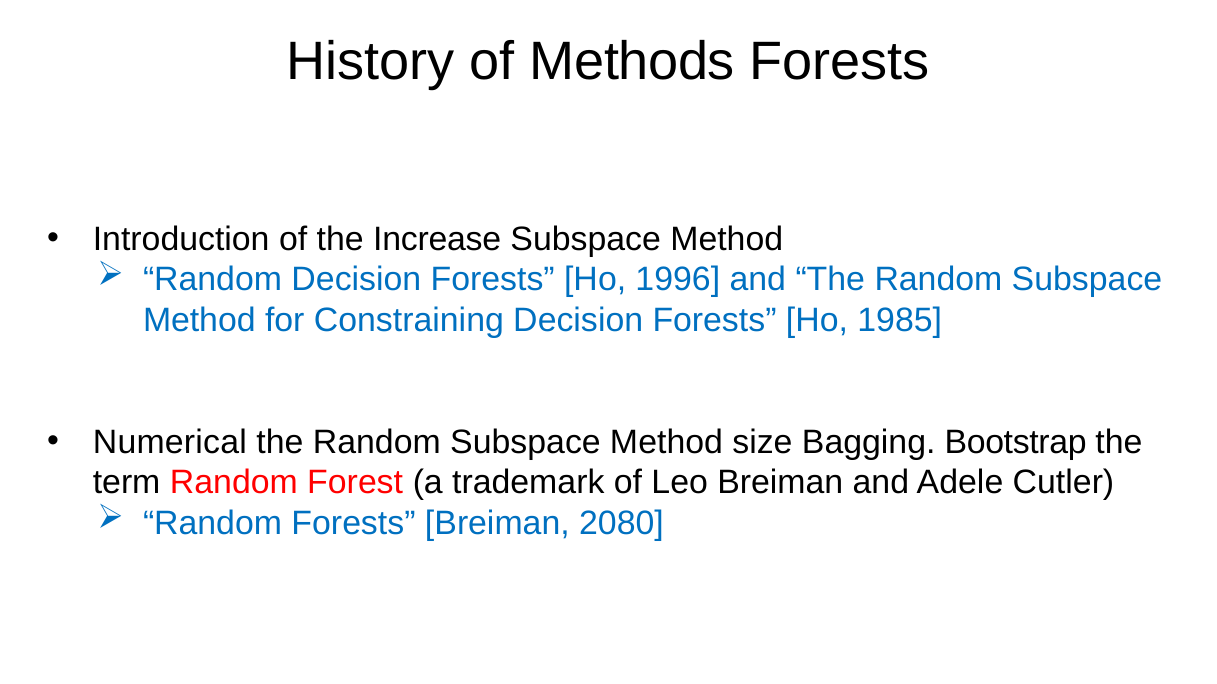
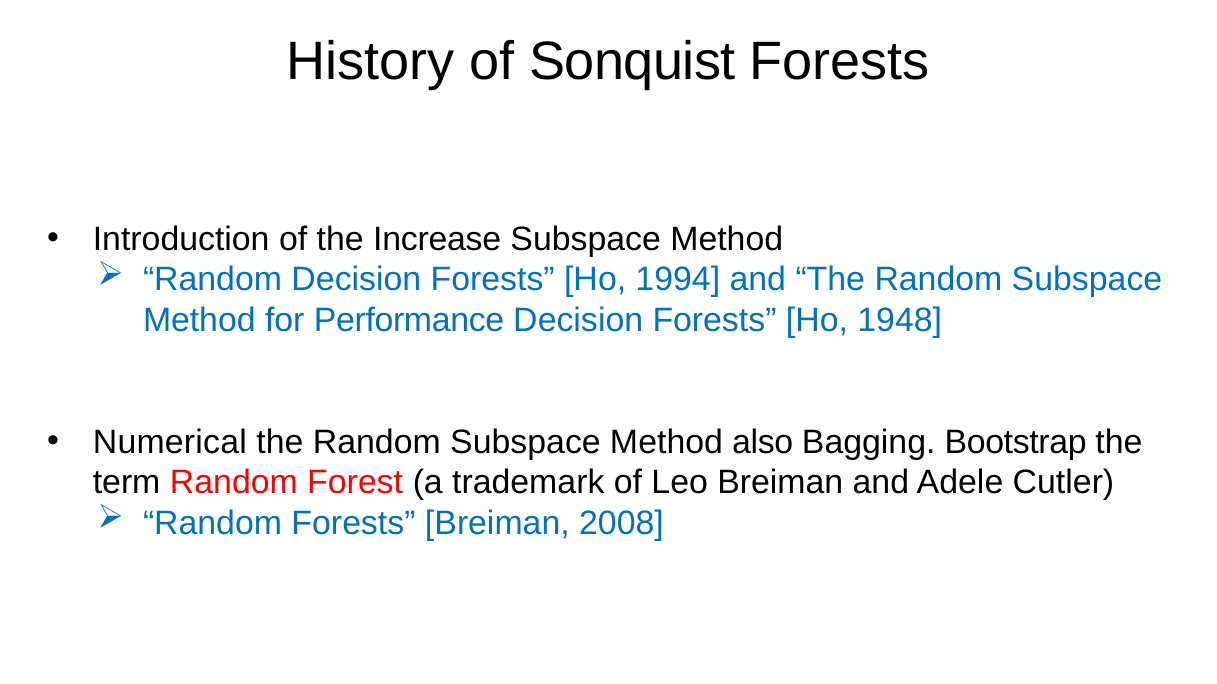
Methods: Methods -> Sonquist (632, 62)
1996: 1996 -> 1994 (678, 280)
Constraining: Constraining -> Performance (409, 320)
1985: 1985 -> 1948 (900, 320)
size: size -> also (763, 442)
2080: 2080 -> 2008 (621, 523)
